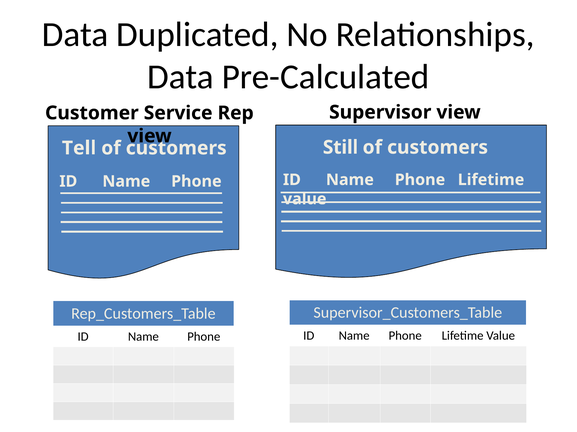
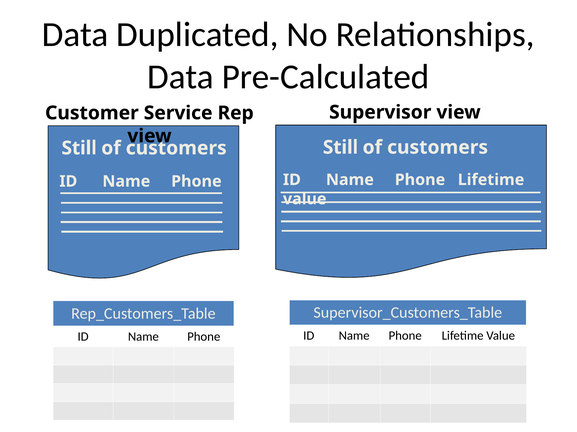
Tell: Tell -> Still (79, 148)
